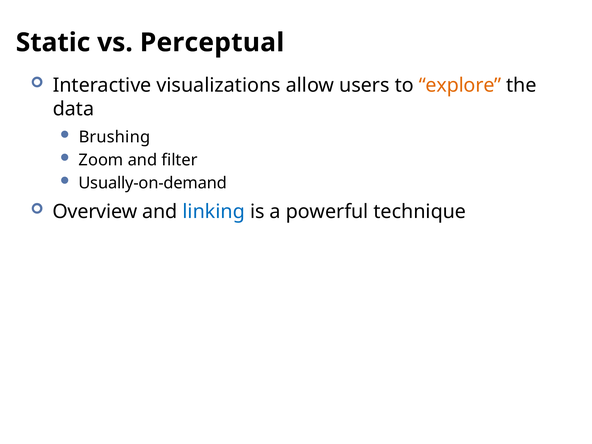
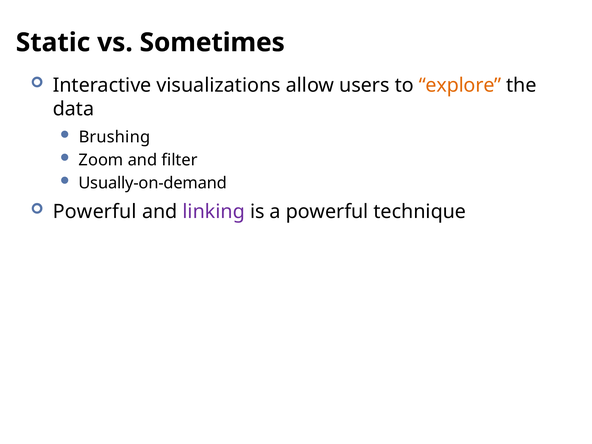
Perceptual: Perceptual -> Sometimes (212, 43)
Overview: Overview -> Powerful (95, 212)
linking colour: blue -> purple (214, 212)
